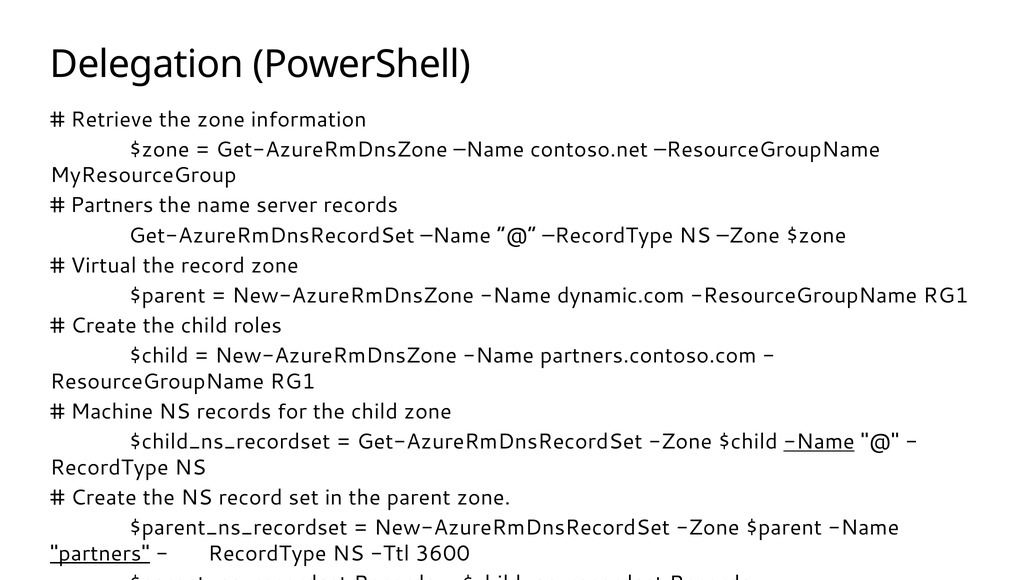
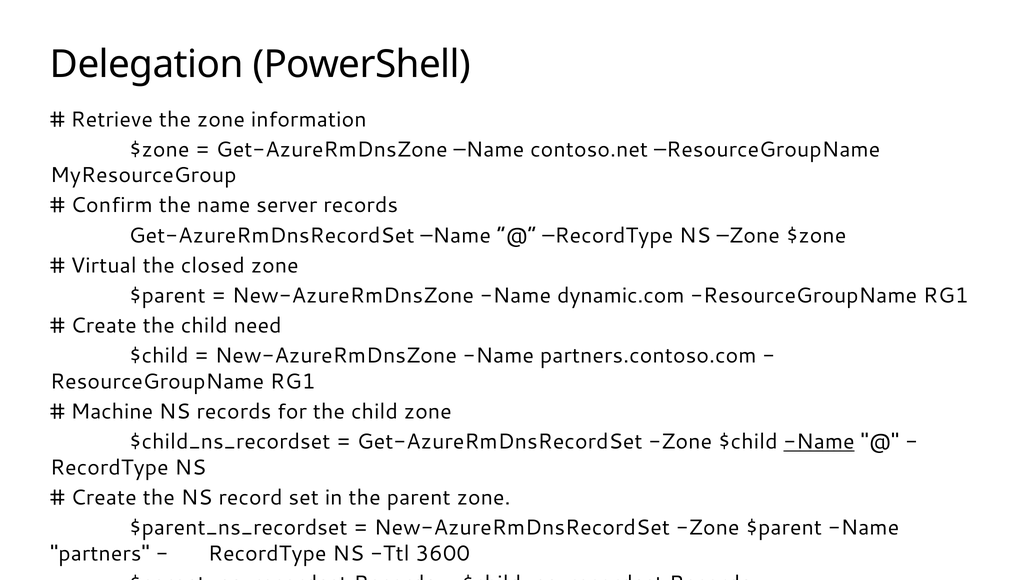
Partners: Partners -> Confirm (112, 206)
the record: record -> closed (213, 266)
roles: roles -> need (258, 326)
partners underline: present -> none (100, 554)
